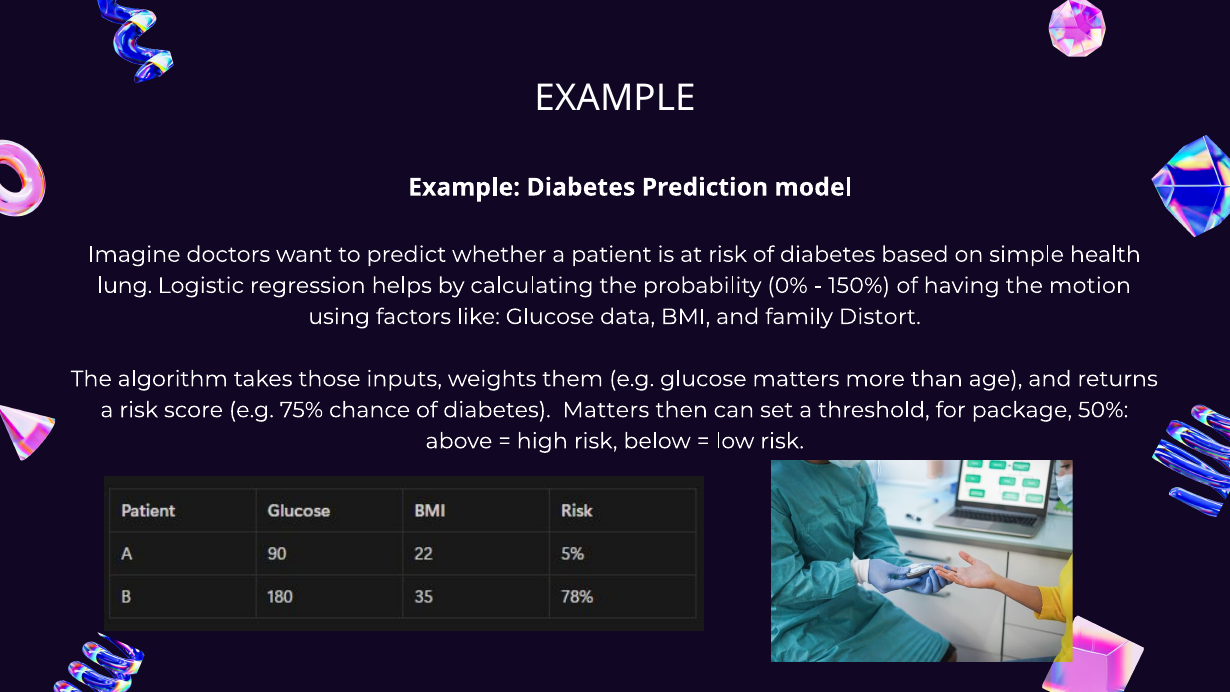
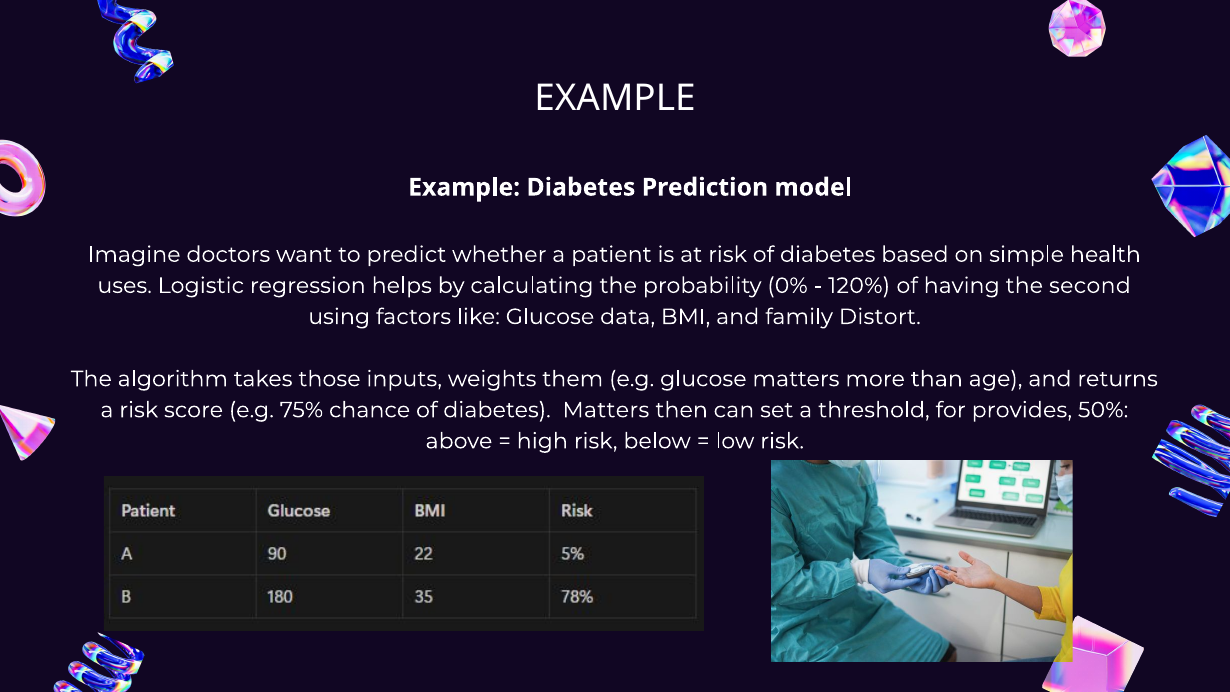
lung: lung -> uses (125, 286)
150%: 150% -> 120% (859, 286)
motion: motion -> second (1090, 286)
package: package -> provides (1022, 410)
